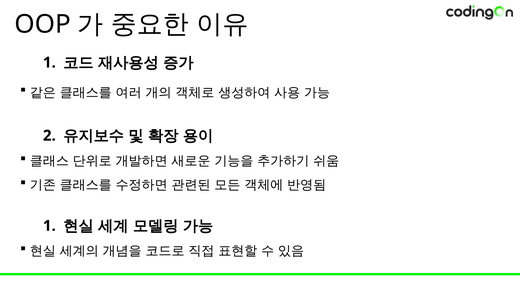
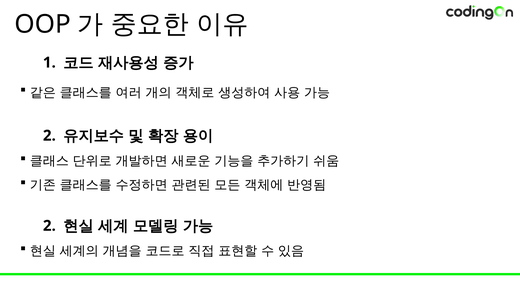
1: 1 -> 2 (49, 226)
